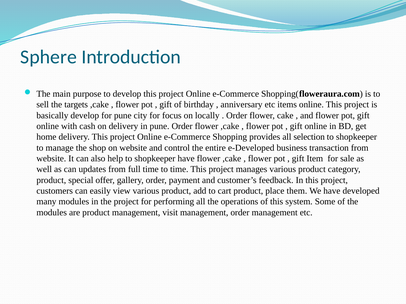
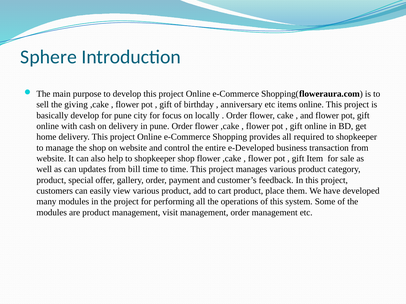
targets: targets -> giving (76, 105)
selection: selection -> required (309, 137)
shopkeeper have: have -> shop (186, 159)
full: full -> bill (134, 170)
